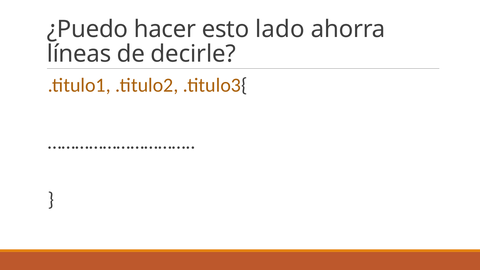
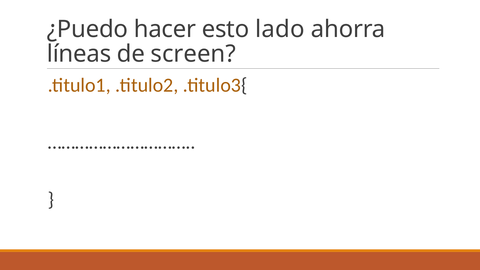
decirle: decirle -> screen (193, 54)
